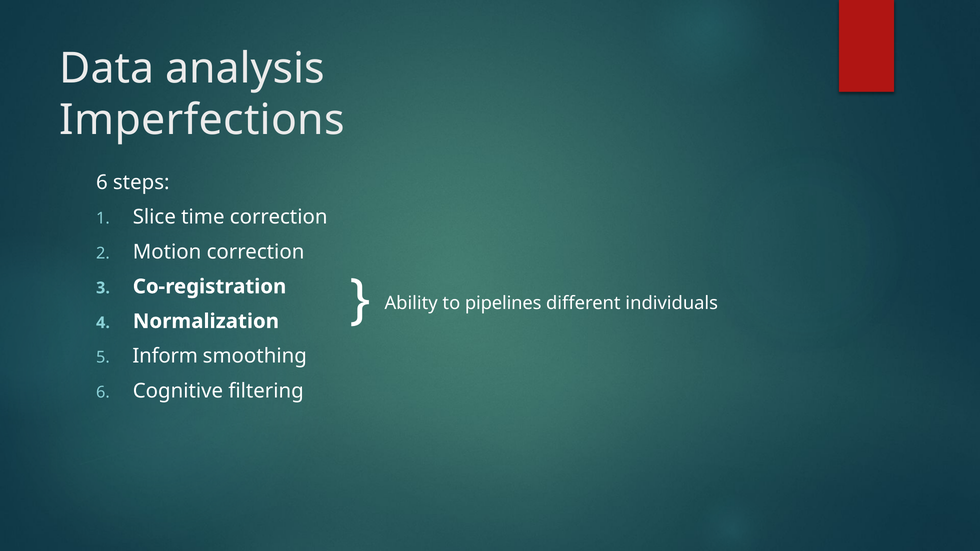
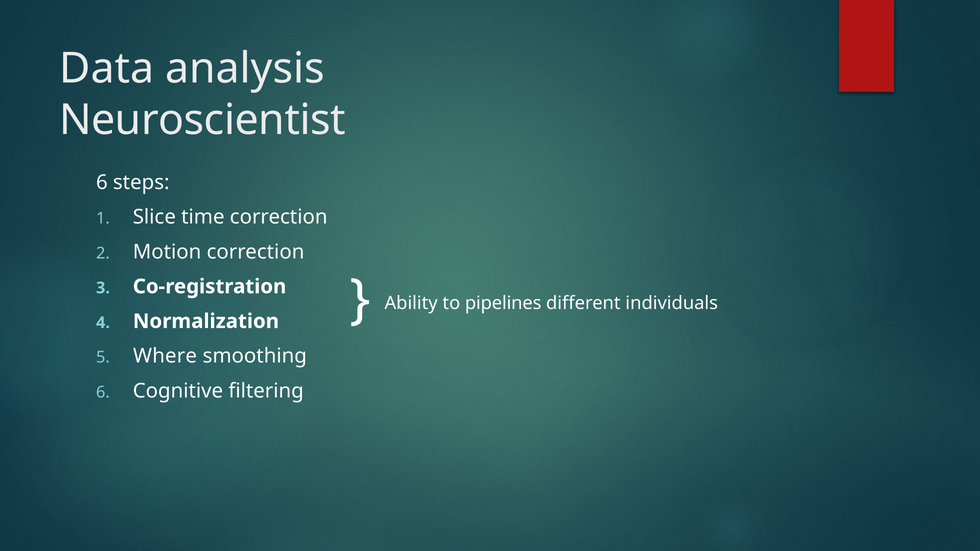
Imperfections: Imperfections -> Neuroscientist (202, 120)
Inform: Inform -> Where (165, 356)
